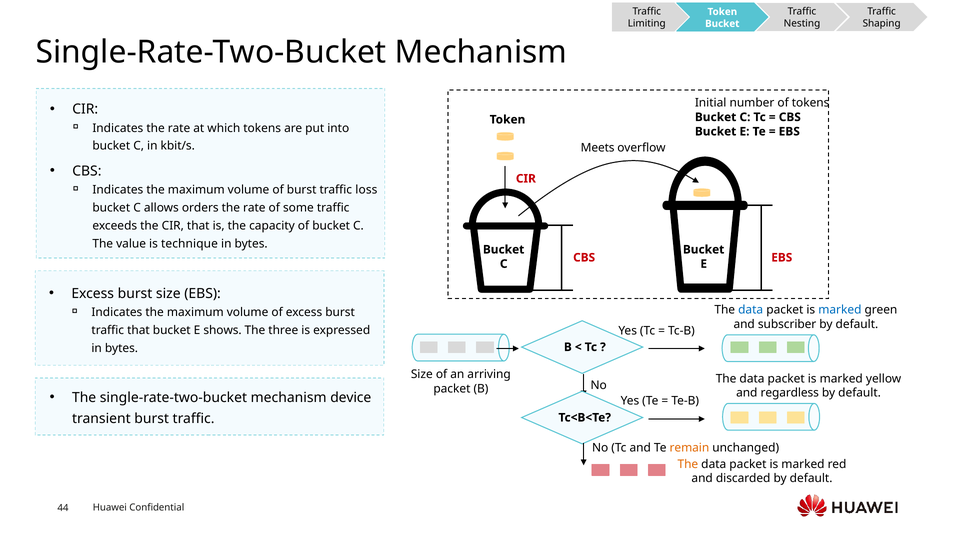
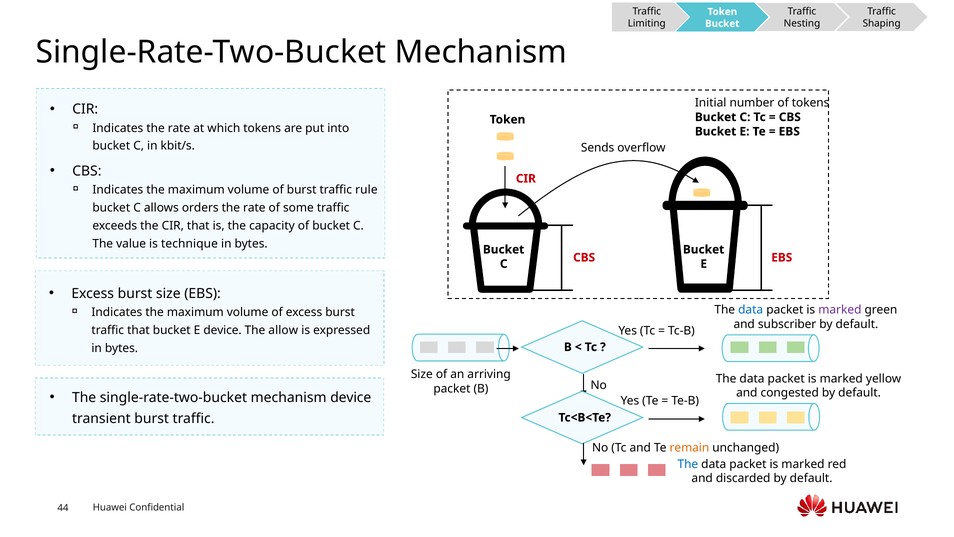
Meets: Meets -> Sends (598, 148)
loss: loss -> rule (366, 190)
marked colour: blue -> purple (840, 310)
E shows: shows -> device (223, 330)
three: three -> allow (283, 330)
regardless: regardless -> congested (790, 393)
The colour: orange -> blue (688, 464)
